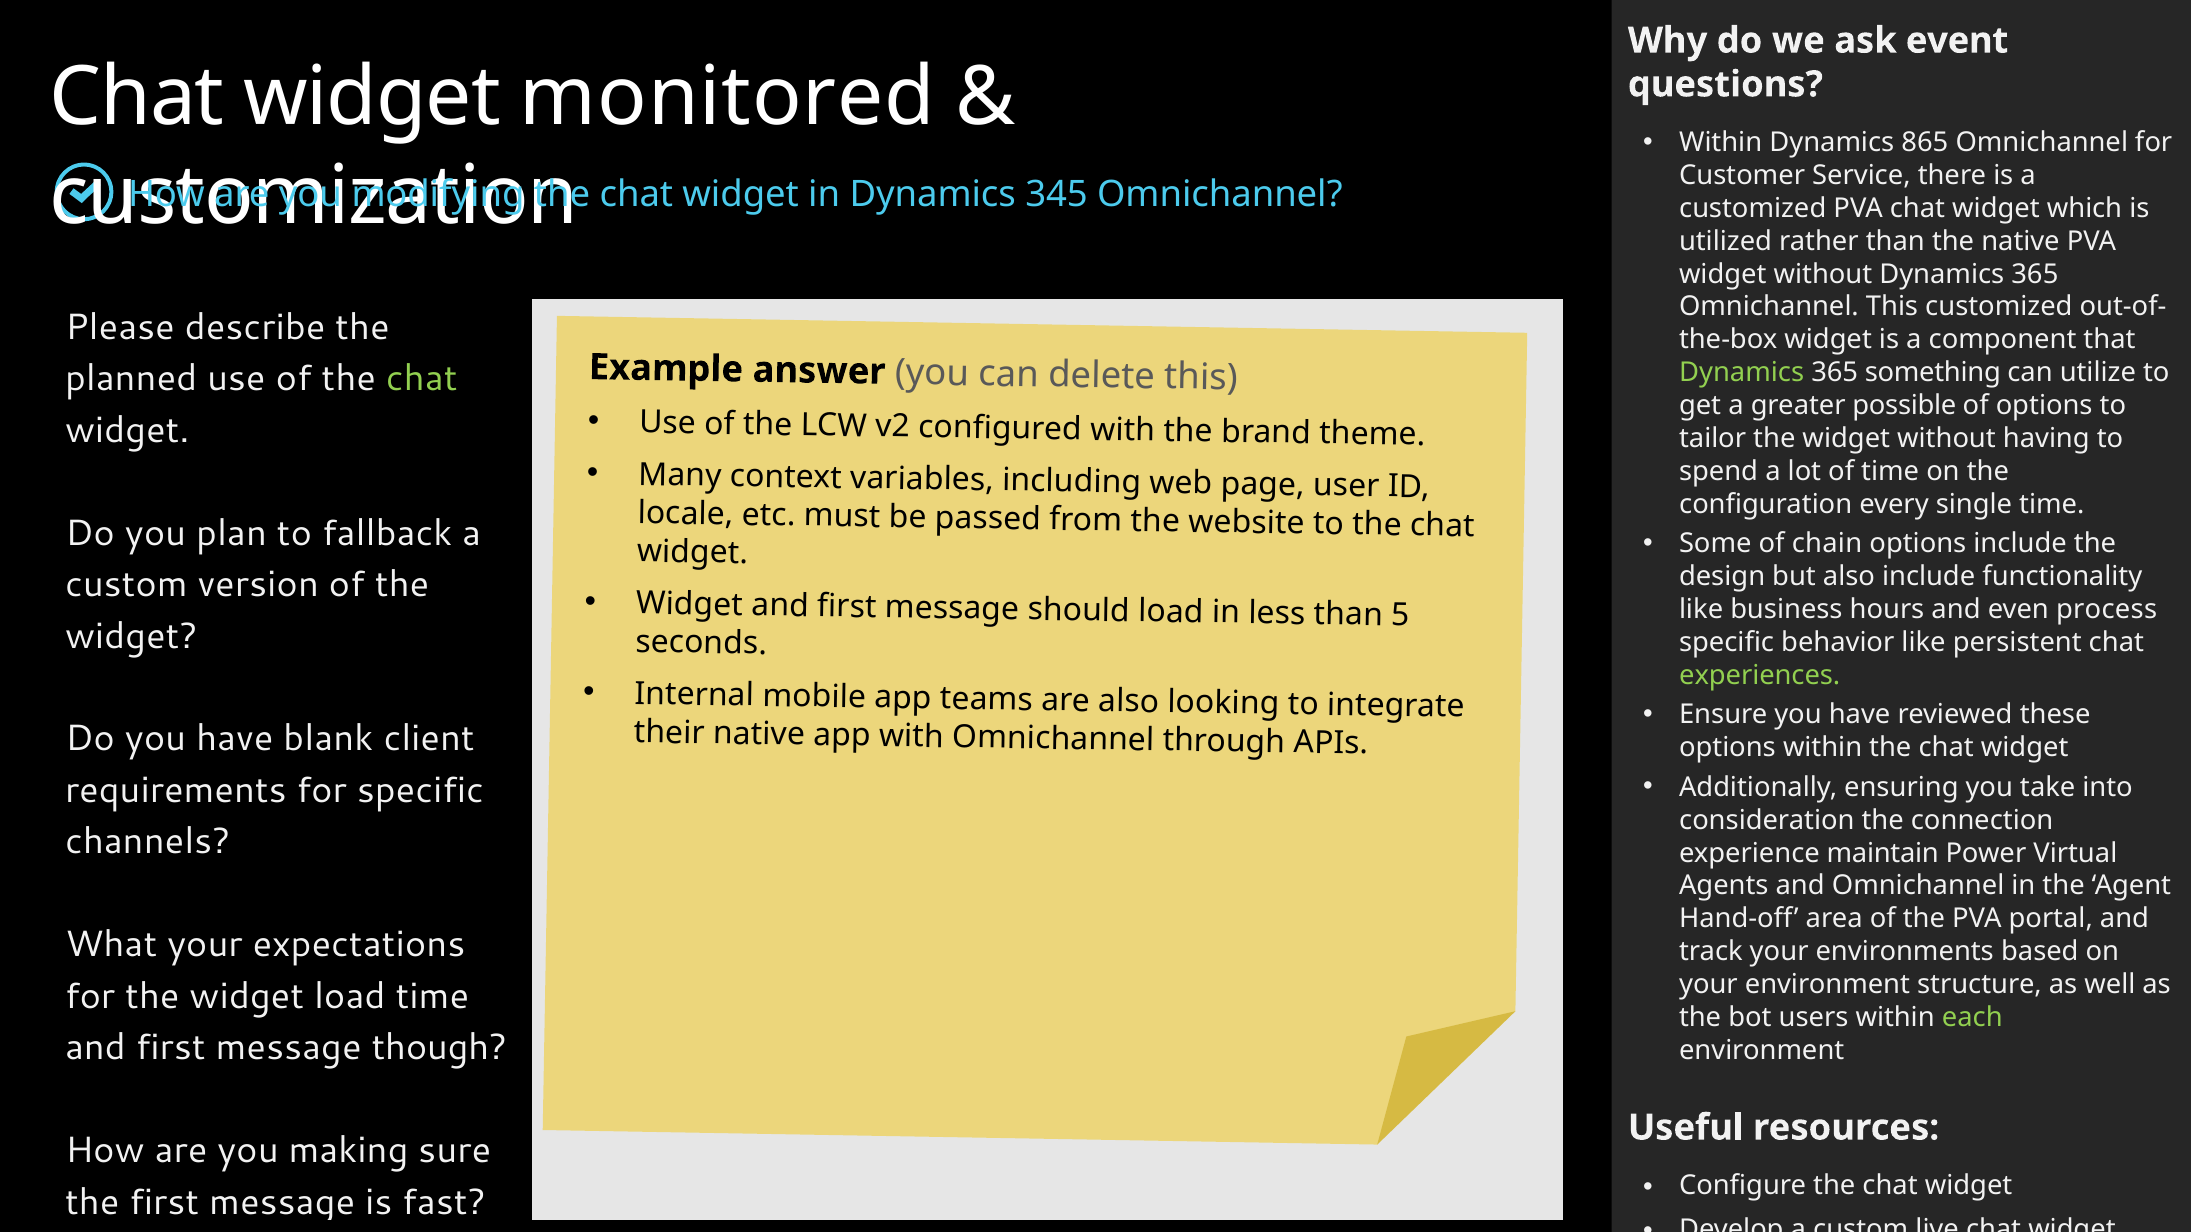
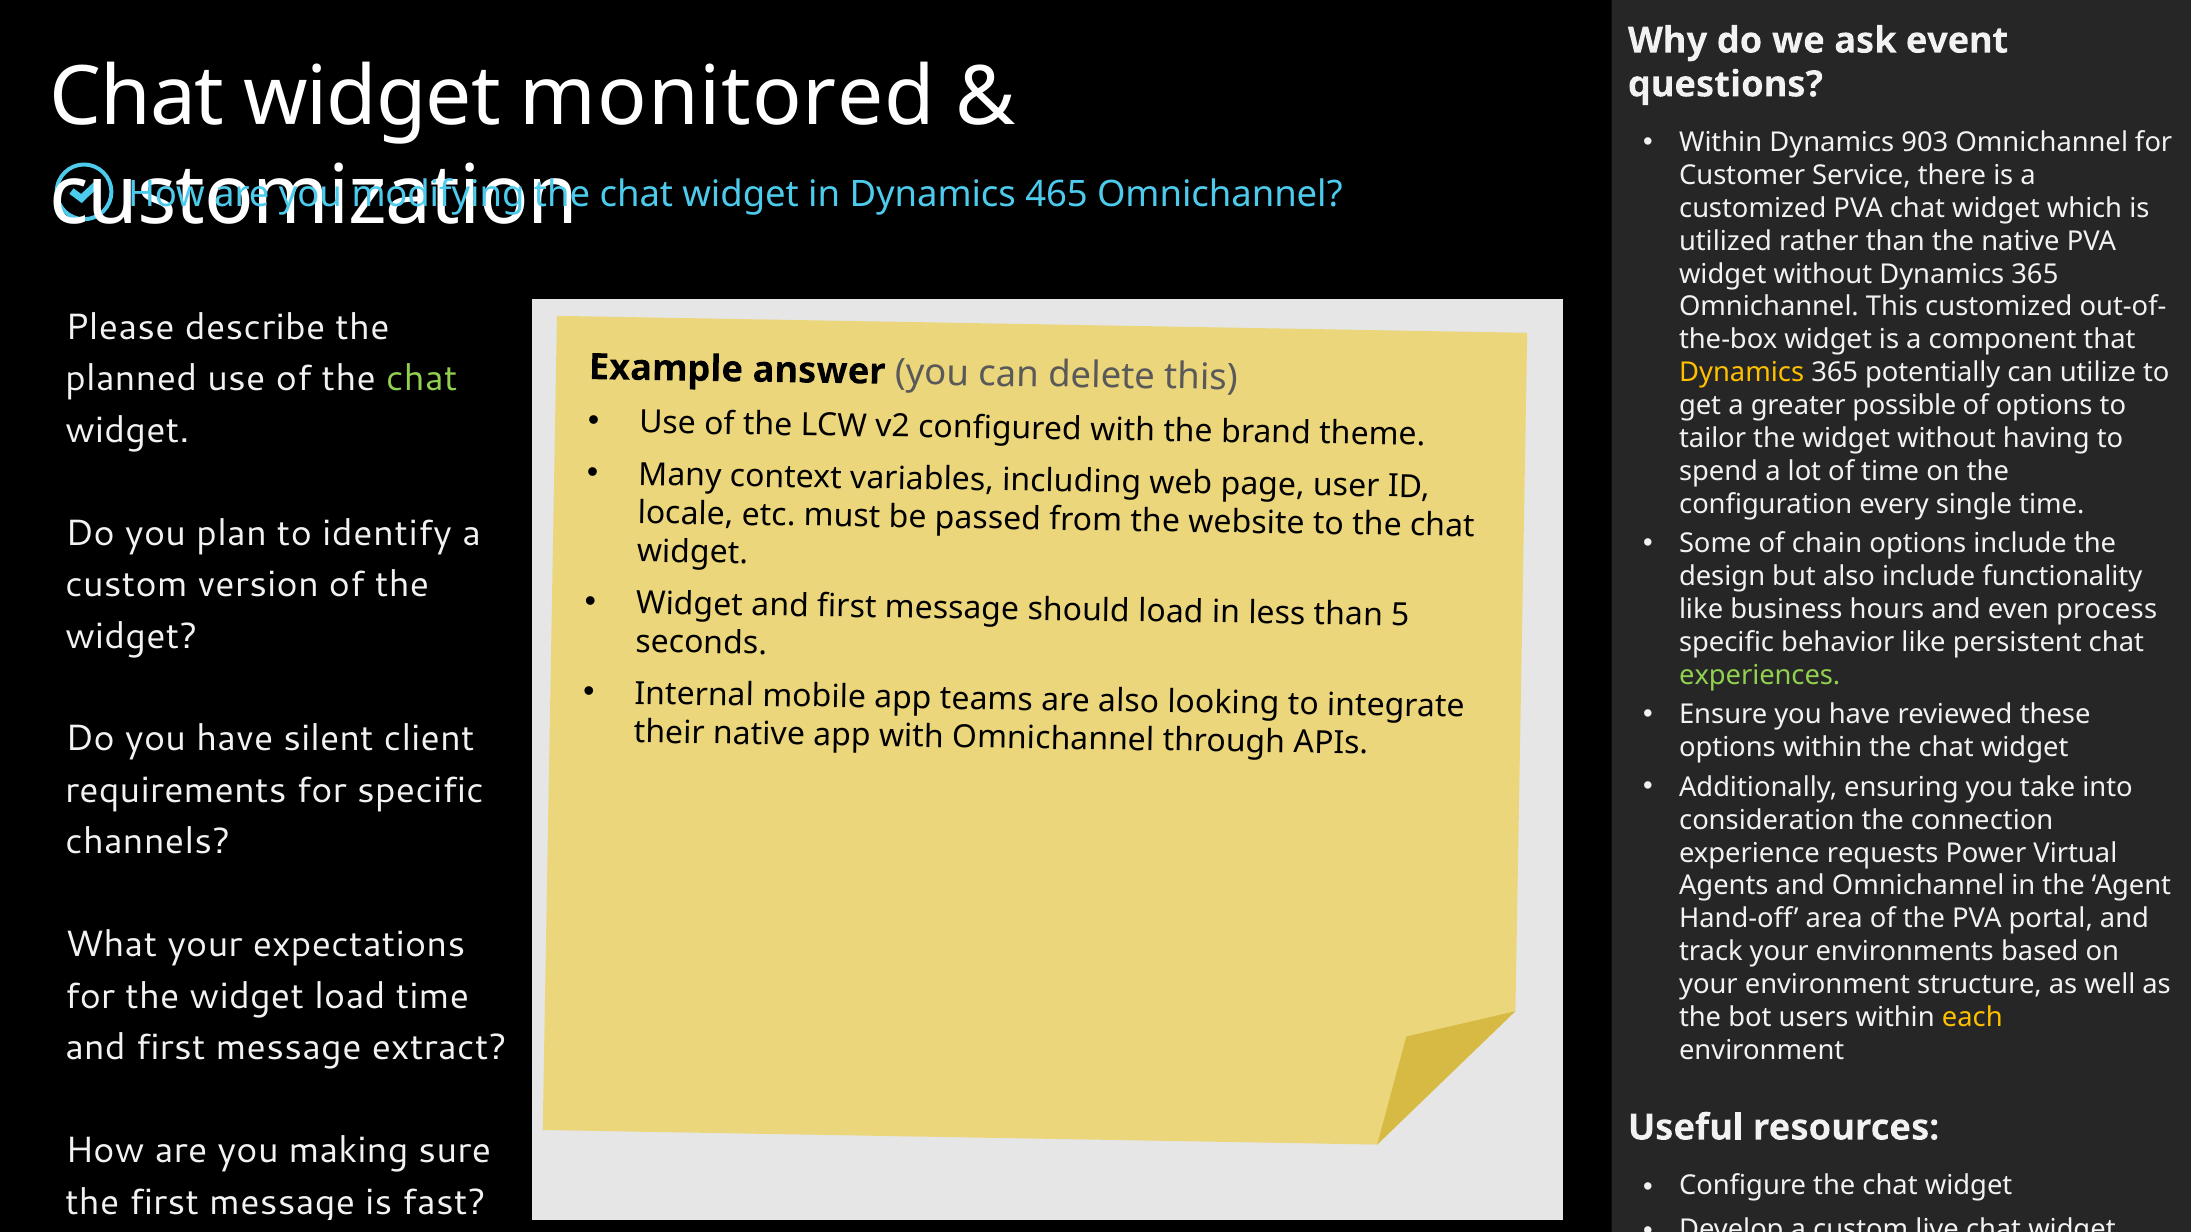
865: 865 -> 903 (1925, 143)
345: 345 -> 465 (1057, 195)
Dynamics colour: light green -> yellow (1742, 373)
something: something -> potentially (1933, 373)
fallback: fallback -> identify (387, 533)
blank: blank -> silent (329, 739)
maintain: maintain -> requests (1883, 853)
each colour: light green -> yellow (1972, 1018)
though: though -> extract (439, 1048)
